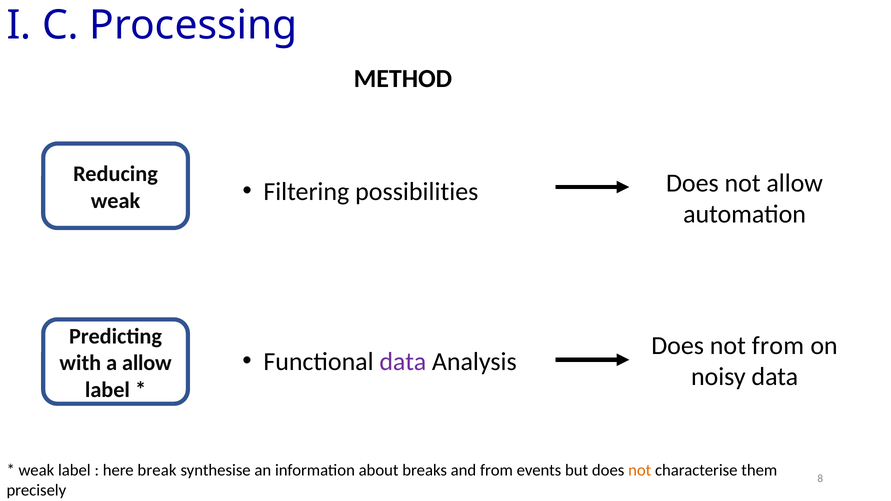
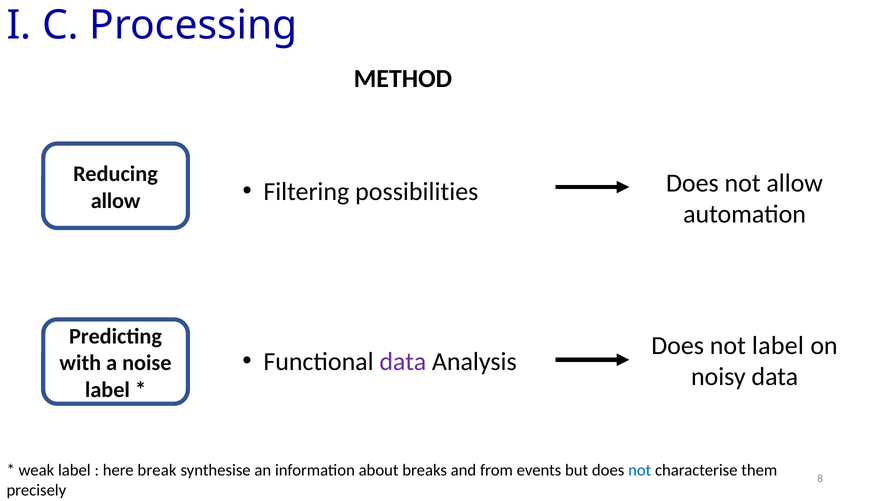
weak: weak -> allow (116, 201)
not from: from -> label (778, 346)
a allow: allow -> noise (147, 363)
not colour: orange -> blue (640, 470)
